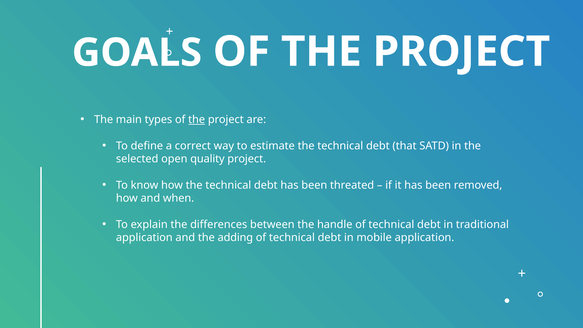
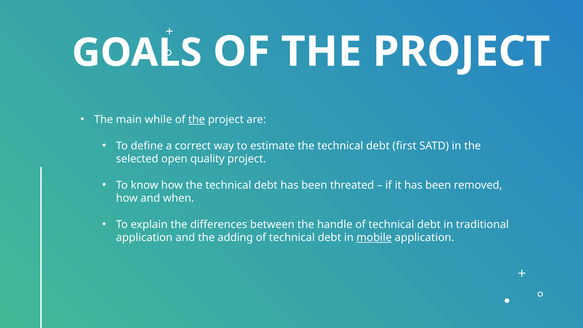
types: types -> while (158, 120)
that: that -> first (404, 146)
mobile underline: none -> present (374, 238)
